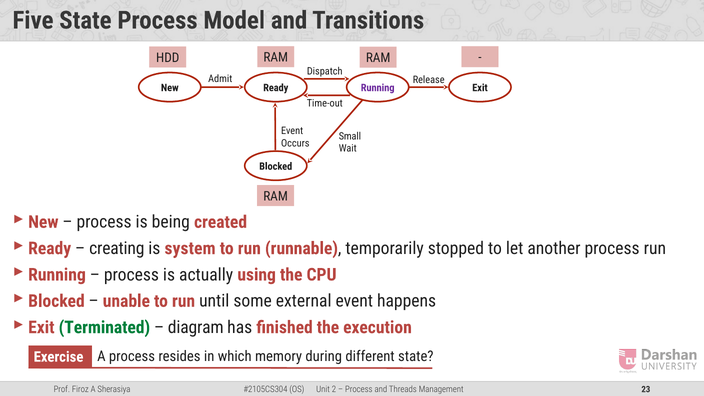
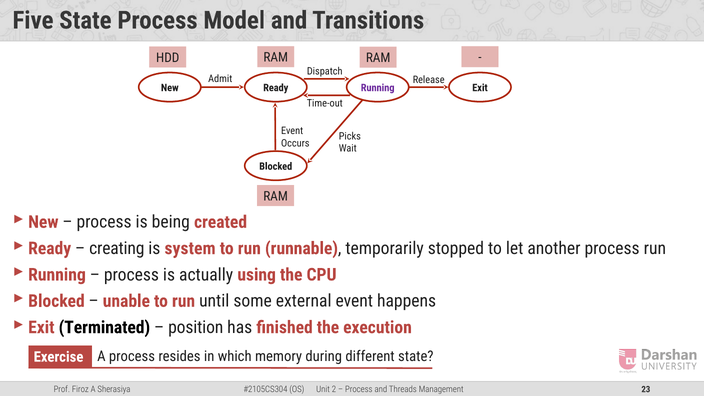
Small: Small -> Picks (350, 136)
Terminated colour: green -> black (104, 327)
diagram: diagram -> position (196, 327)
